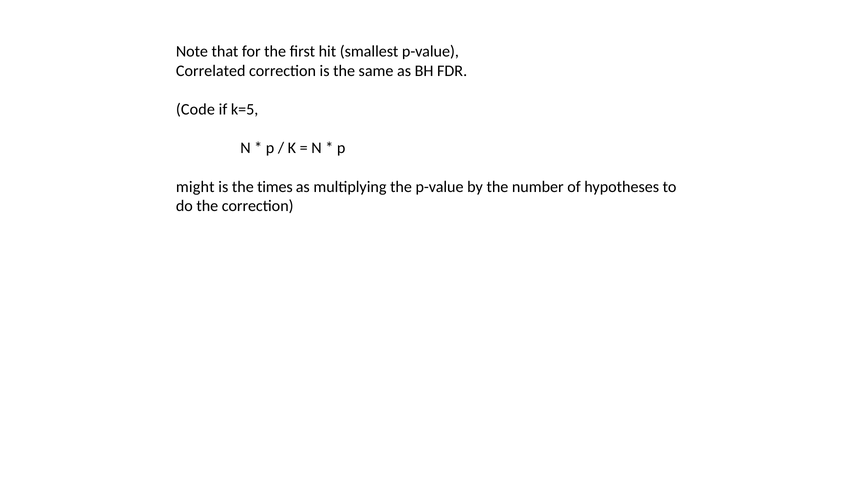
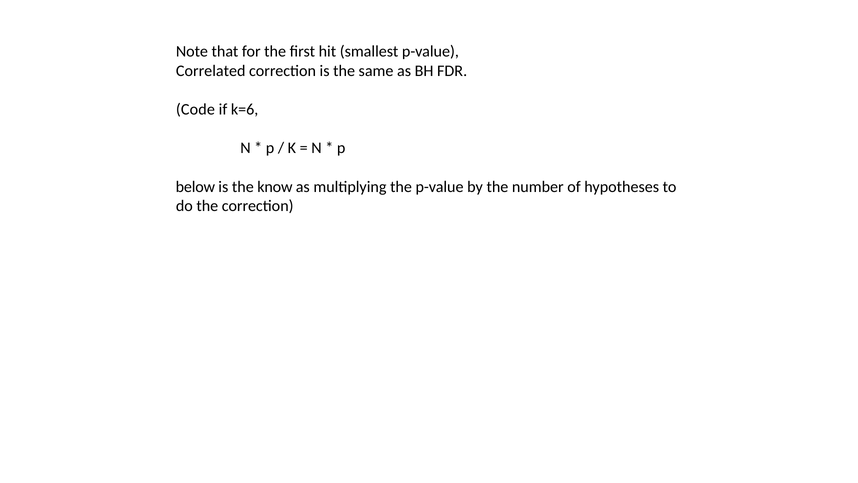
k=5: k=5 -> k=6 (245, 109)
might: might -> below (195, 187)
times: times -> know (275, 187)
